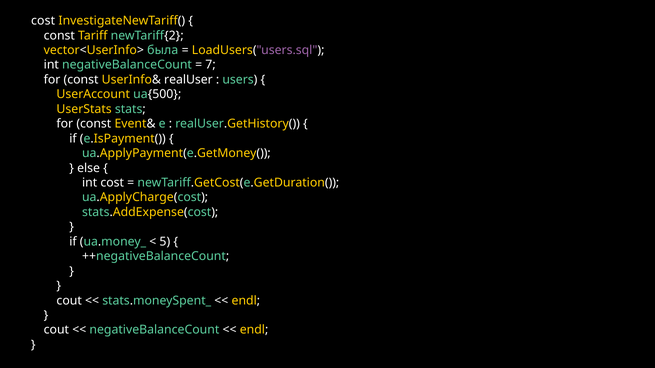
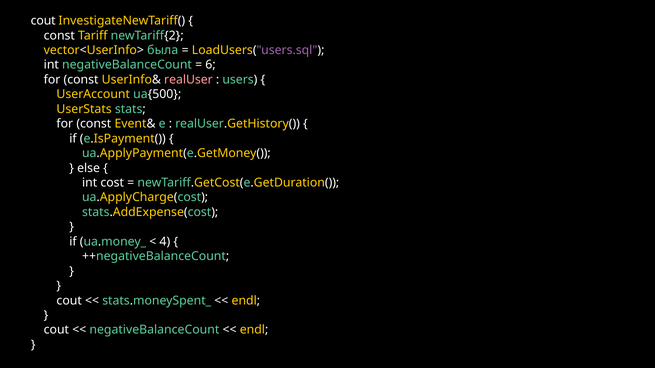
cost: cost -> cout (43, 21)
7: 7 -> 6 (211, 65)
realUser colour: white -> pink (188, 80)
5: 5 -> 4 (165, 242)
